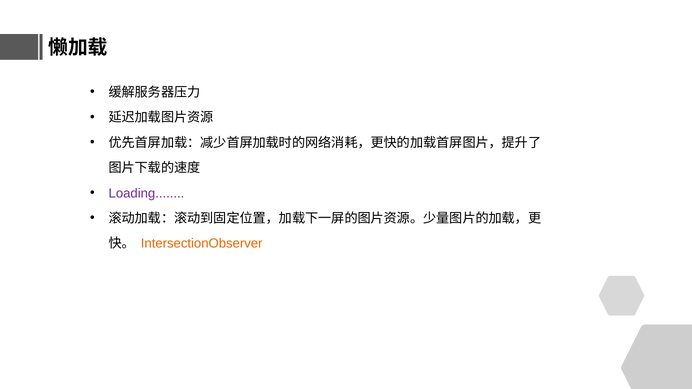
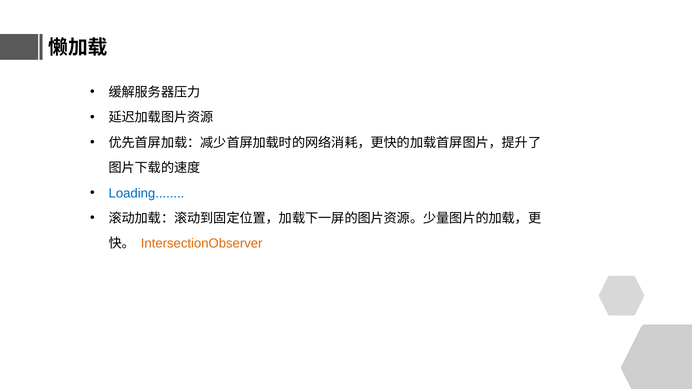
Loading colour: purple -> blue (146, 193)
